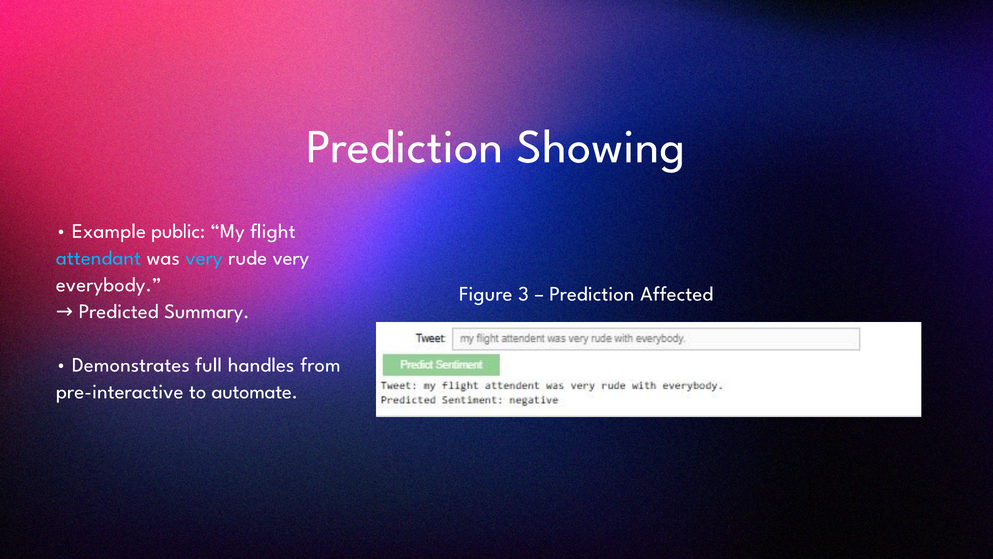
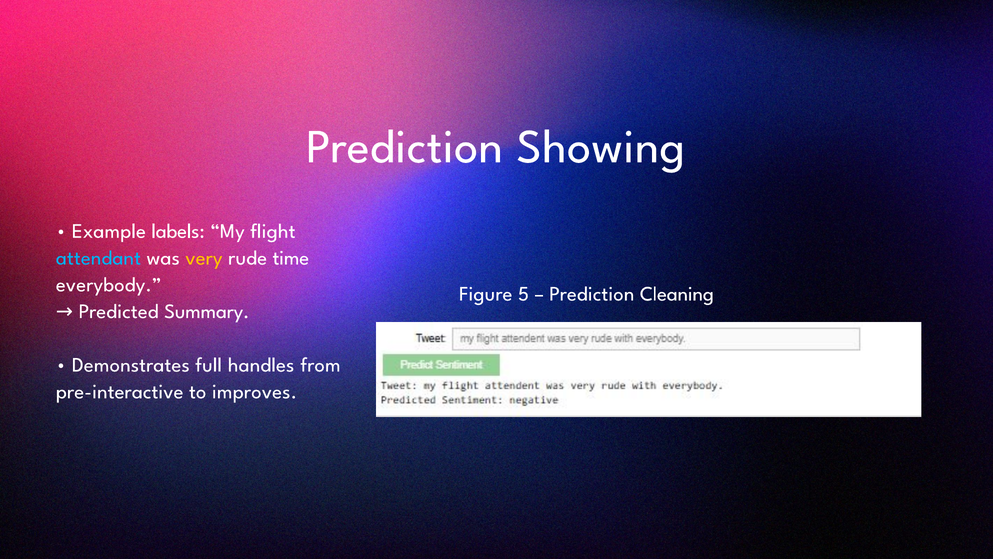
public: public -> labels (178, 231)
very colour: light blue -> yellow (204, 258)
rude very: very -> time (291, 258)
3: 3 -> 5 (523, 294)
Affected: Affected -> Cleaning (677, 294)
automate: automate -> improves (255, 391)
